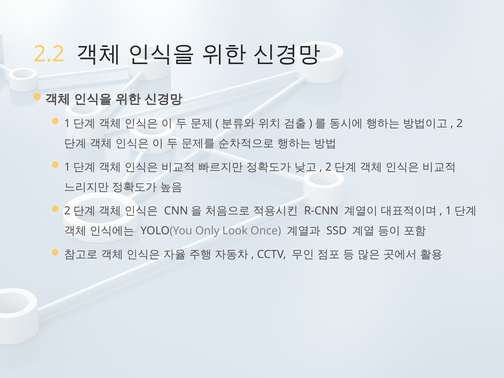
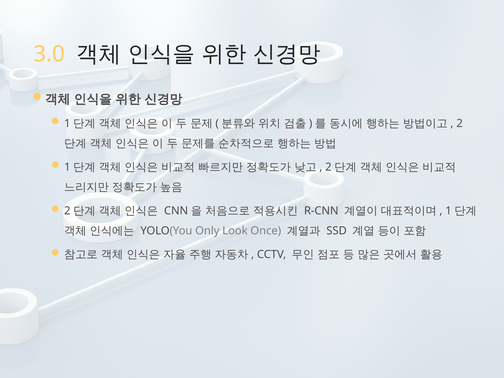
2.2: 2.2 -> 3.0 (49, 54)
